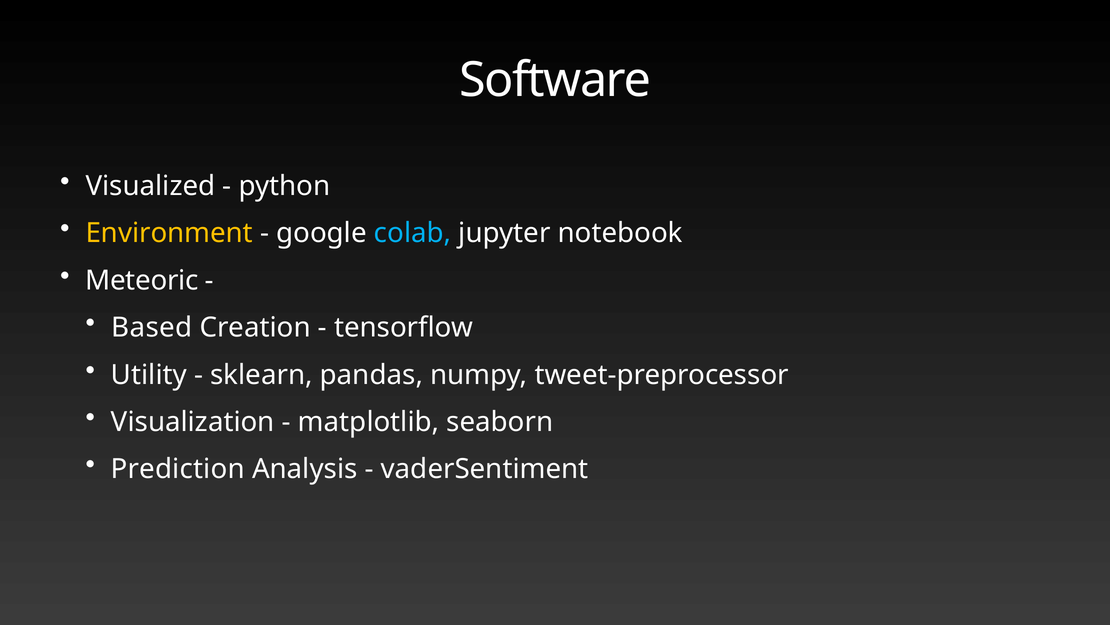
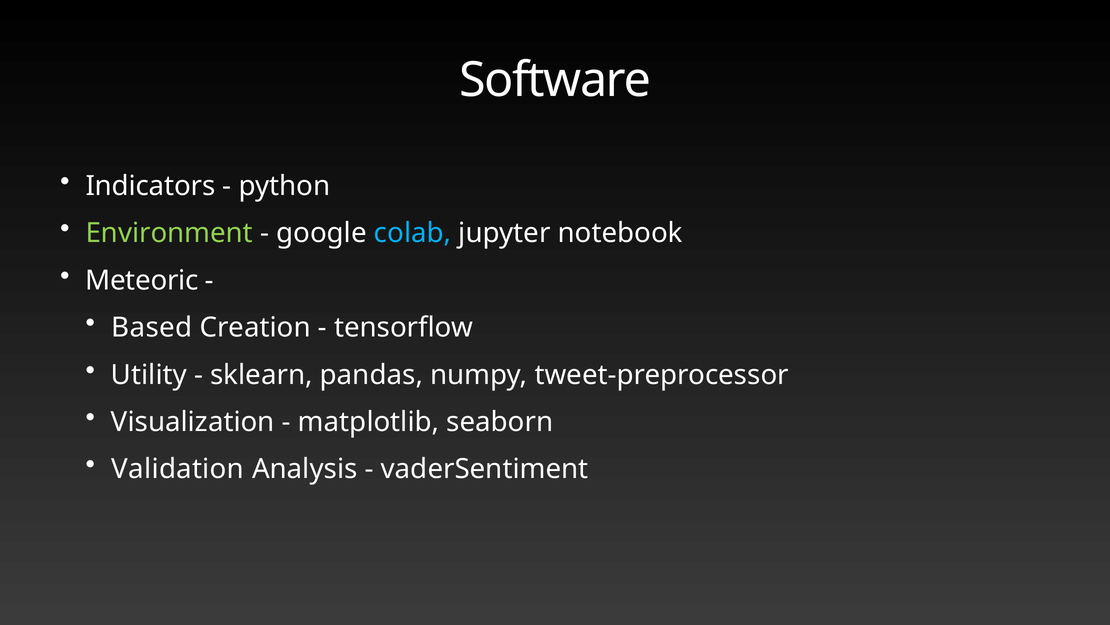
Visualized: Visualized -> Indicators (150, 186)
Environment colour: yellow -> light green (169, 233)
Prediction: Prediction -> Validation (178, 469)
